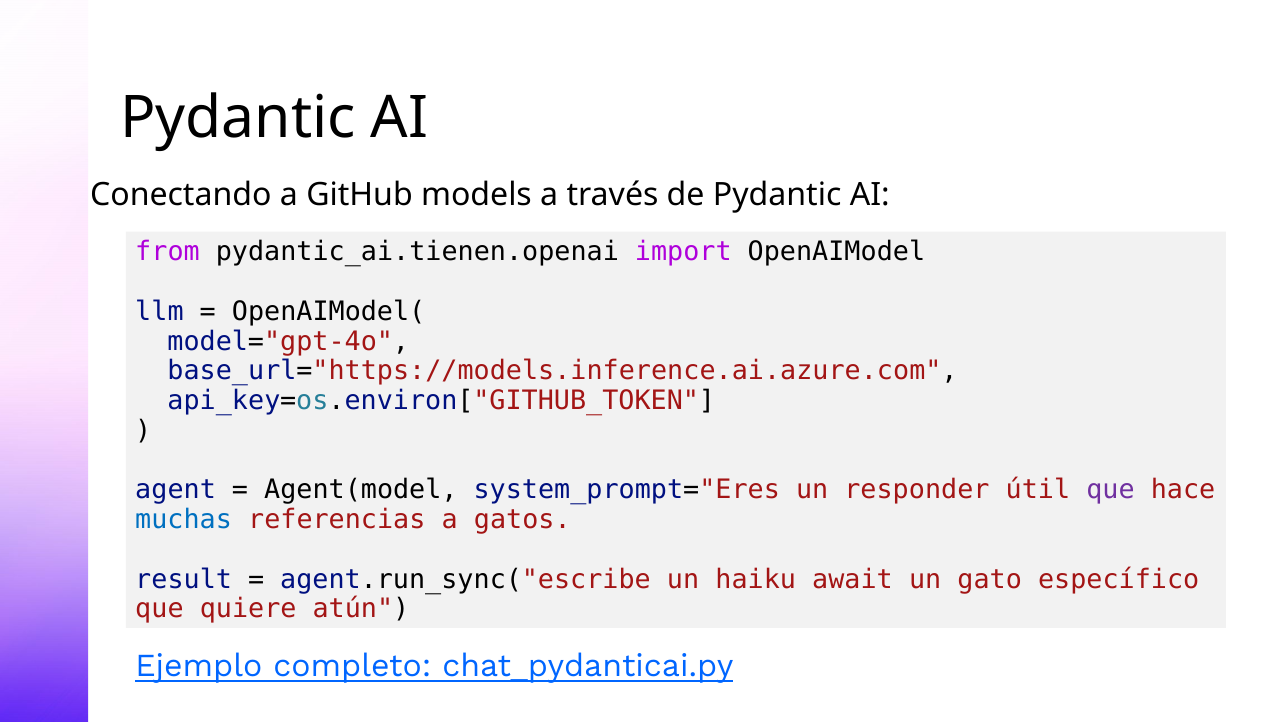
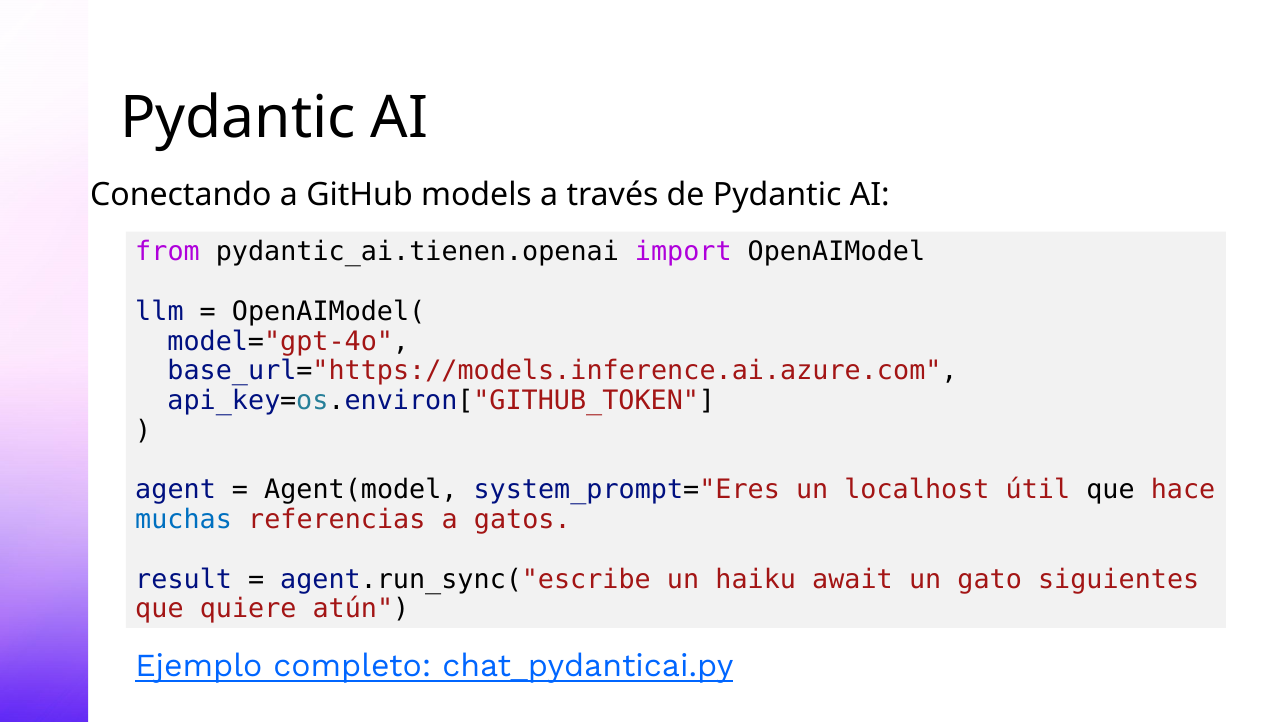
responder: responder -> localhost (917, 490)
que colour: purple -> black (1111, 490)
específico: específico -> siguientes (1119, 579)
